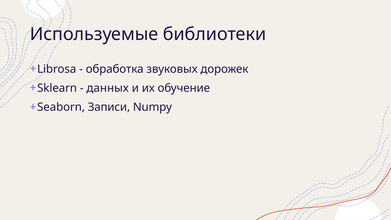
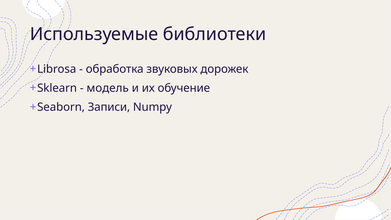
данных: данных -> модель (108, 88)
